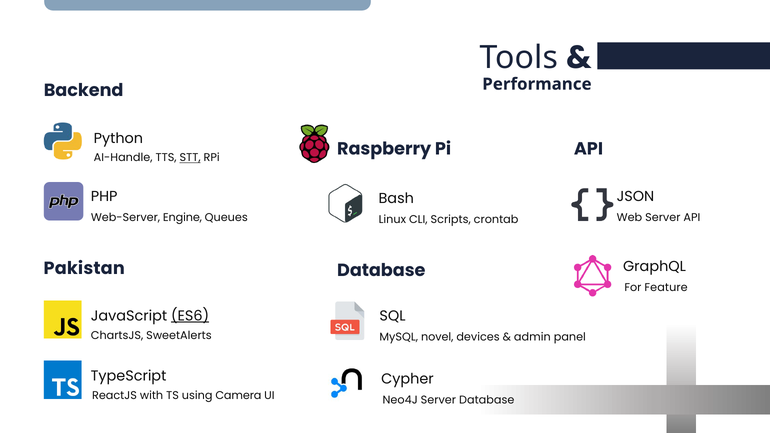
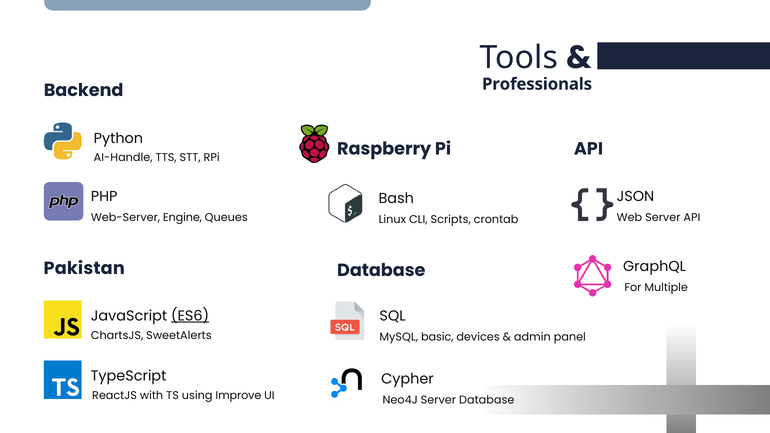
Performance: Performance -> Professionals (537, 84)
STT underline: present -> none (190, 158)
Feature: Feature -> Multiple (666, 288)
novel: novel -> basic (437, 337)
Camera: Camera -> Improve (238, 396)
